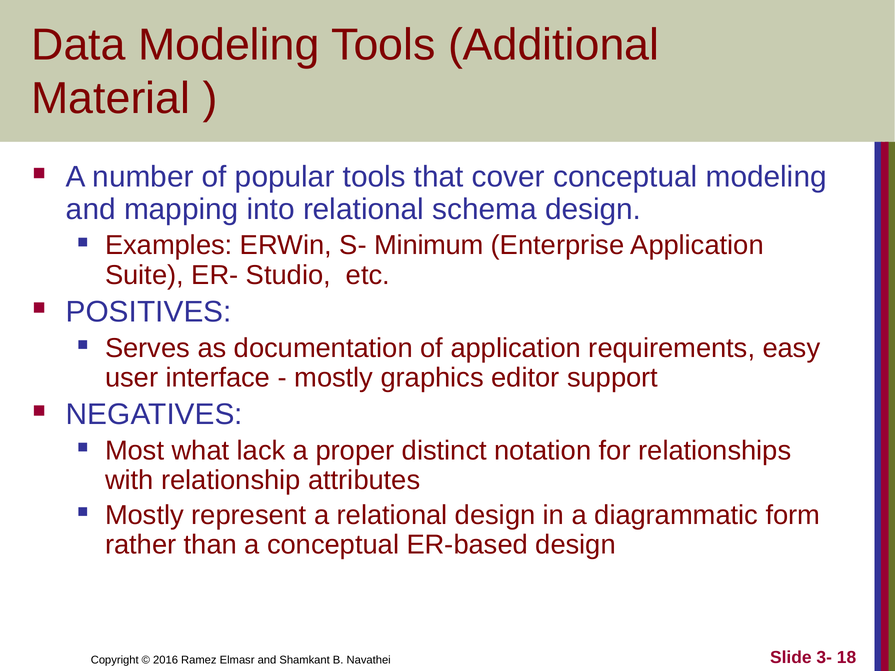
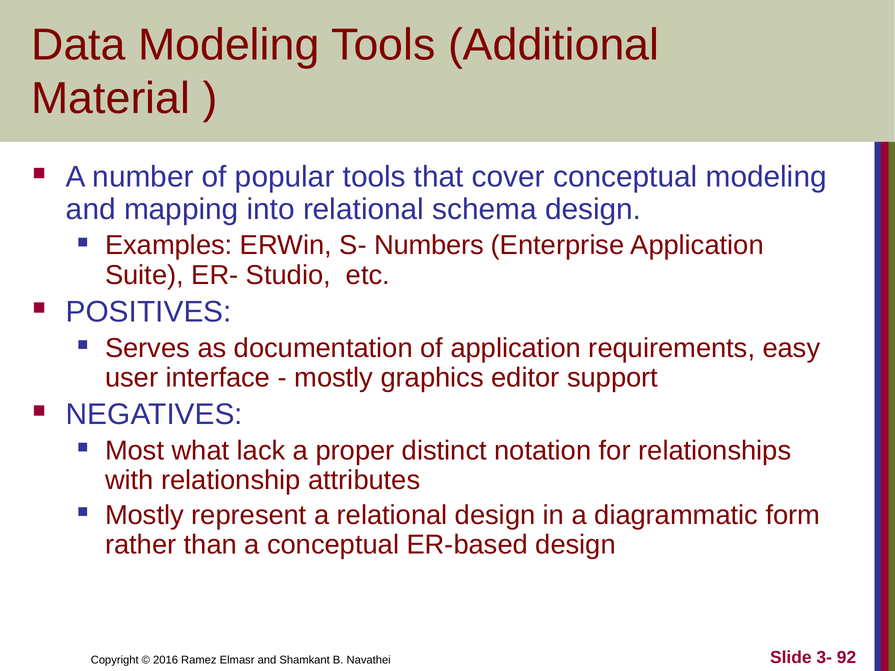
Minimum: Minimum -> Numbers (429, 246)
18: 18 -> 92 (847, 658)
